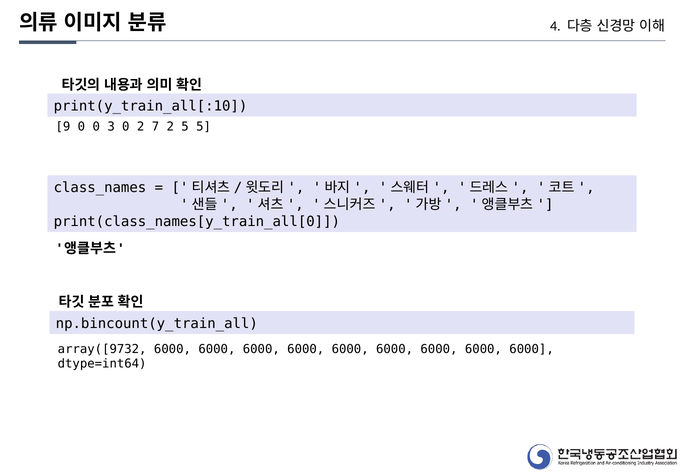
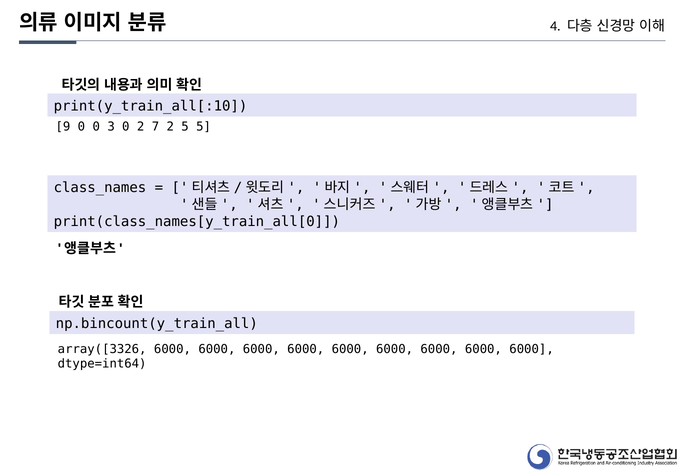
array([9732: array([9732 -> array([3326 (102, 349)
